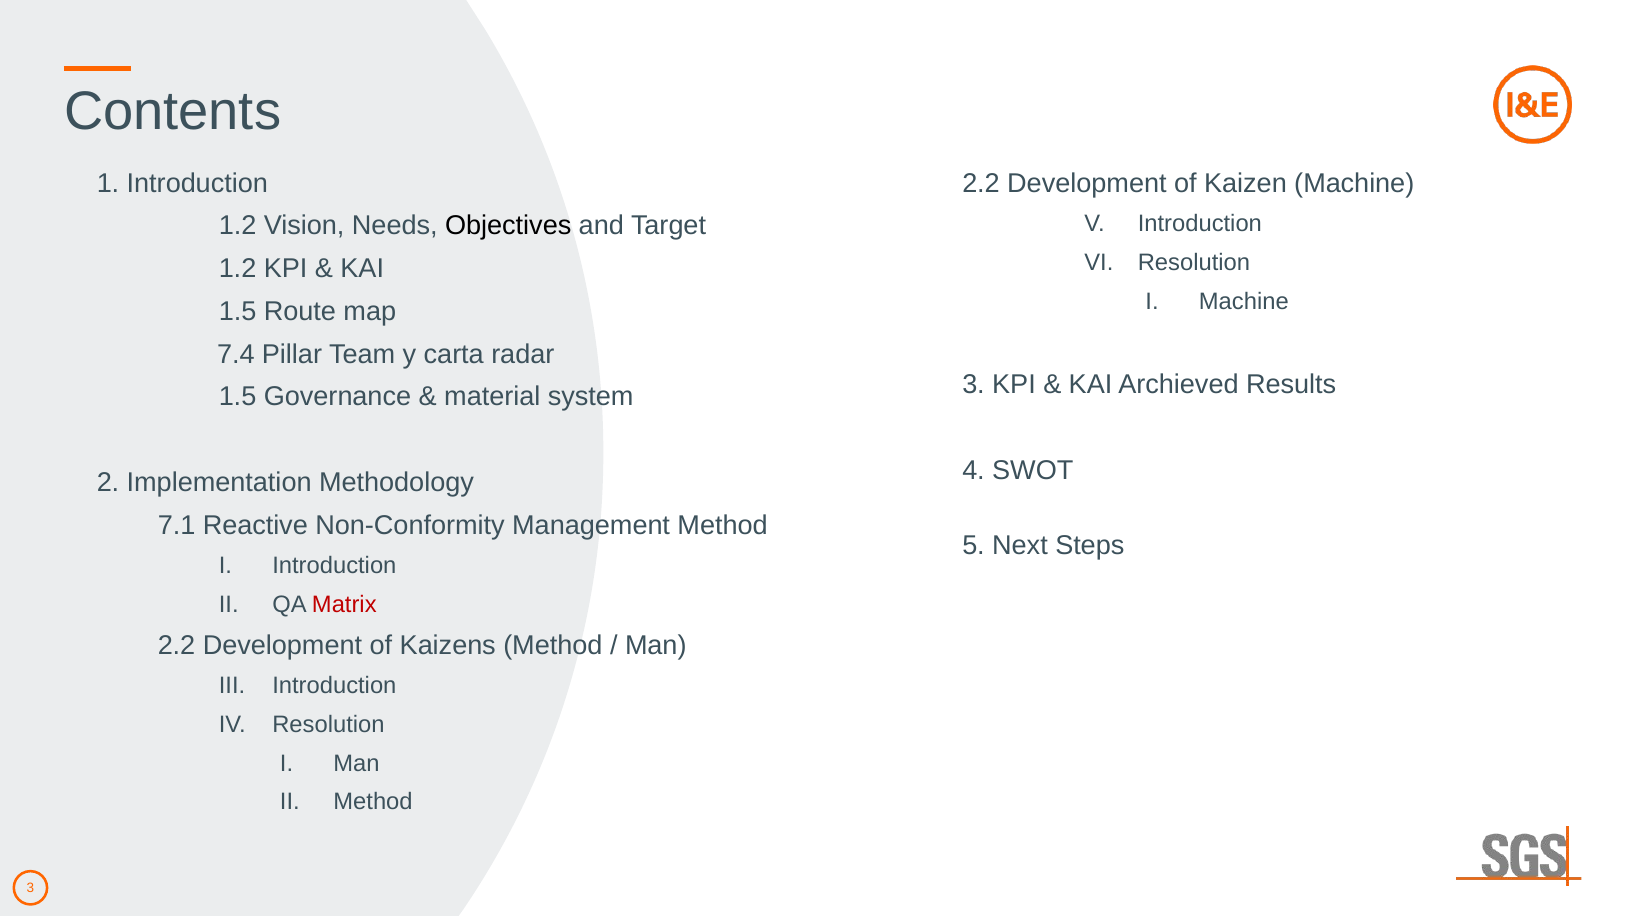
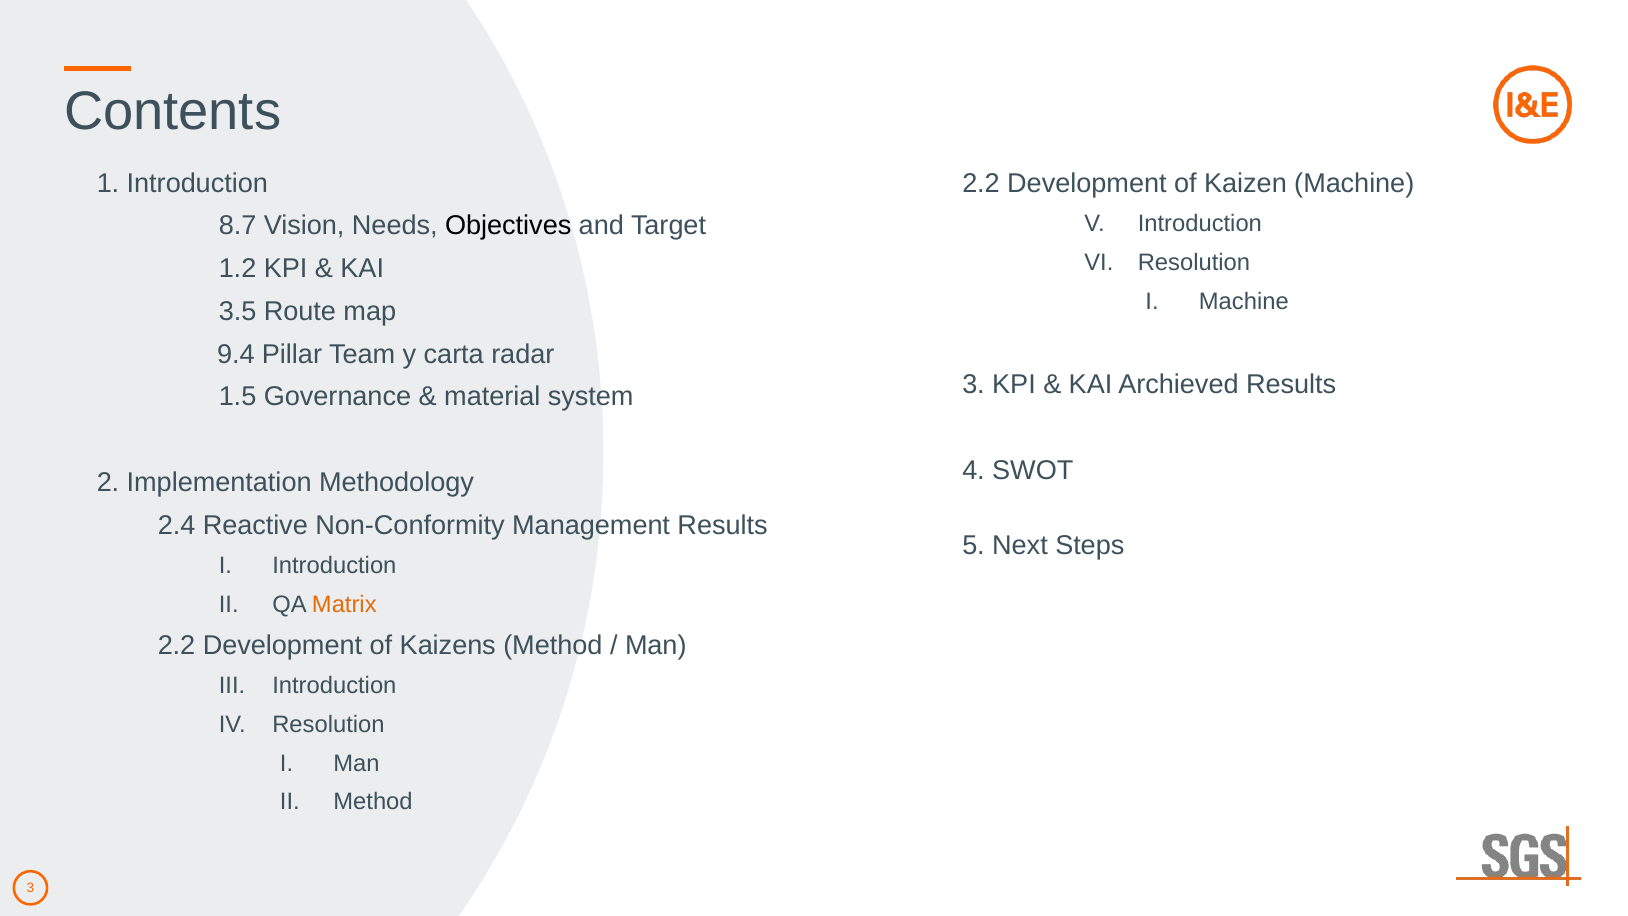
1.2: 1.2 -> 8.7 (238, 226)
1.5: 1.5 -> 3.5 (238, 311)
7.4: 7.4 -> 9.4 (236, 354)
7.1: 7.1 -> 2.4 (177, 525)
Management Method: Method -> Results (723, 525)
Matrix colour: red -> orange (344, 604)
